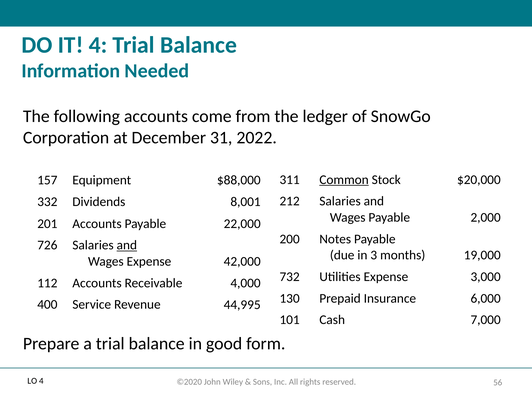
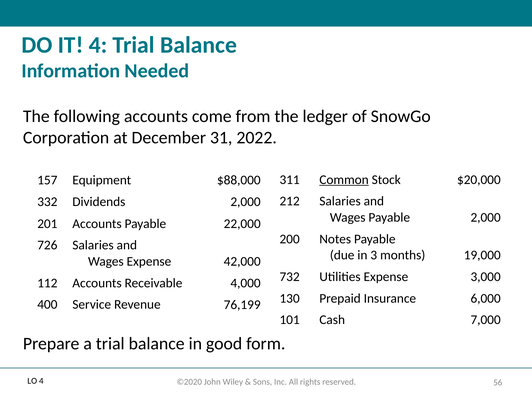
Dividends 8,001: 8,001 -> 2,000 (246, 202)
and underline: present -> none (127, 245)
44,995: 44,995 -> 76,199 (242, 305)
